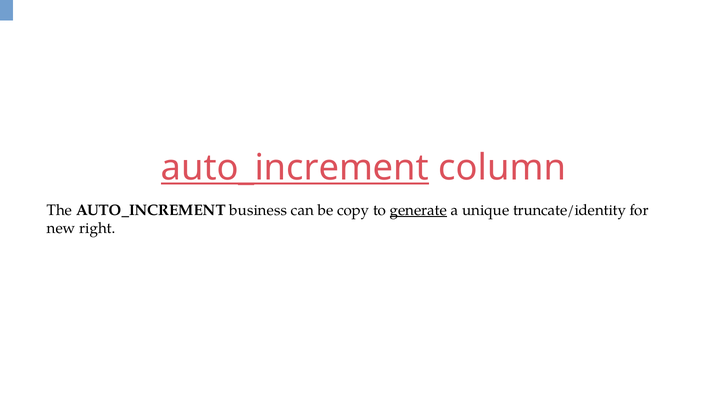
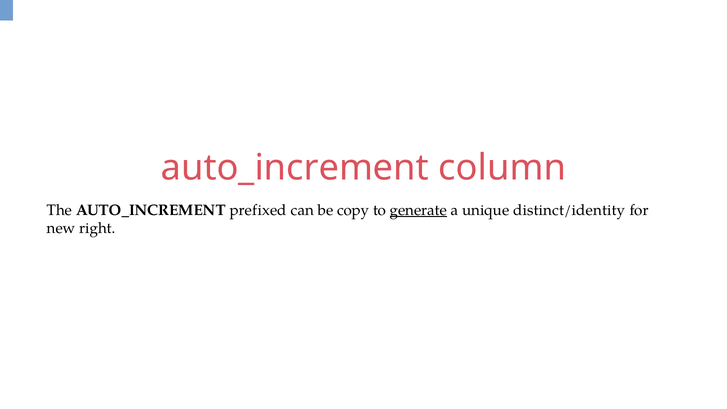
auto_increment underline: present -> none (295, 168)
business: business -> prefixed (258, 210)
truncate/identity: truncate/identity -> distinct/identity (569, 210)
